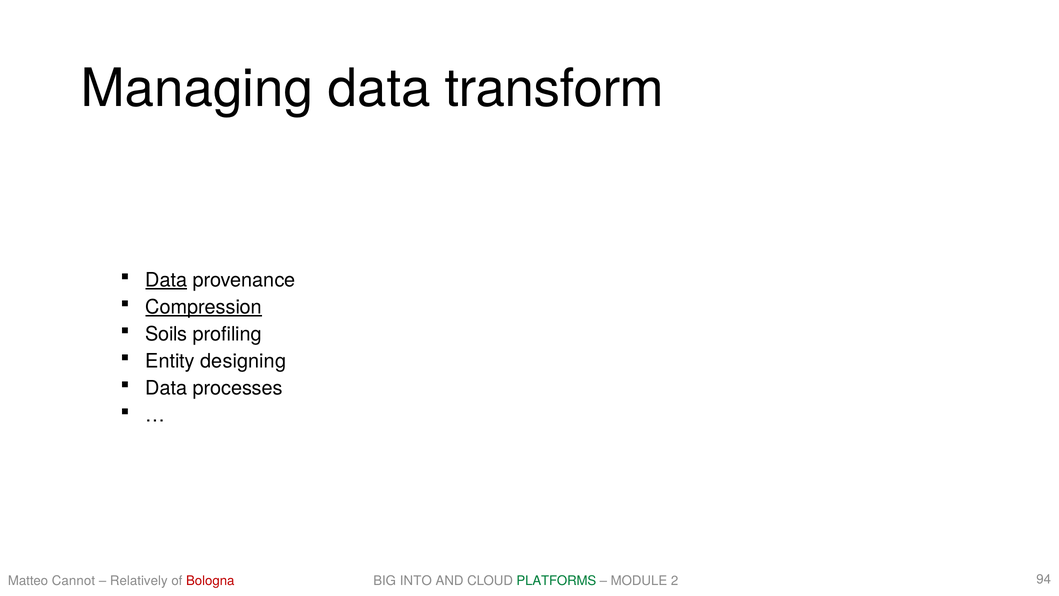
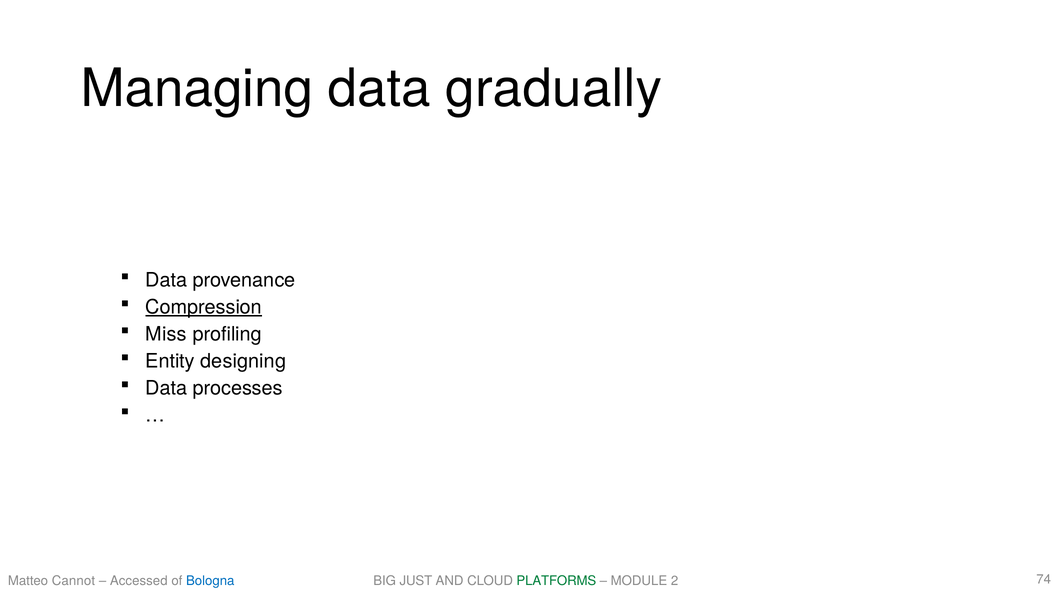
transform: transform -> gradually (554, 89)
Data underline: present -> none (166, 280)
Soils: Soils -> Miss (166, 334)
Relatively: Relatively -> Accessed (139, 581)
Bologna colour: red -> blue (210, 581)
INTO: INTO -> JUST (416, 581)
94: 94 -> 74 (1044, 579)
